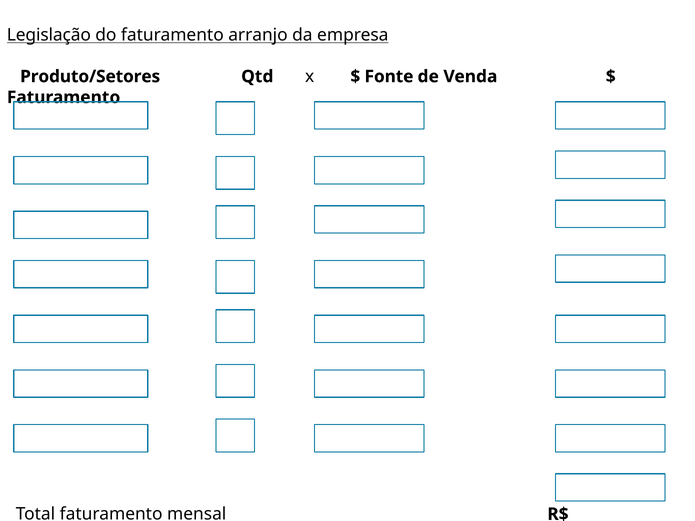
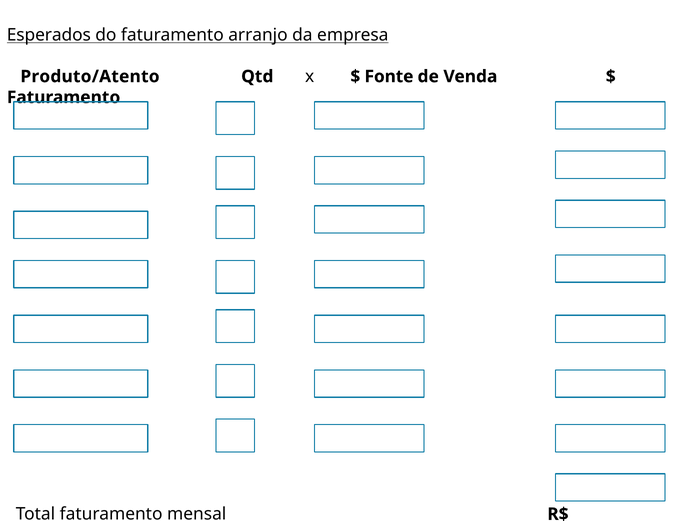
Legislação: Legislação -> Esperados (49, 35)
Produto/Setores: Produto/Setores -> Produto/Atento (90, 77)
